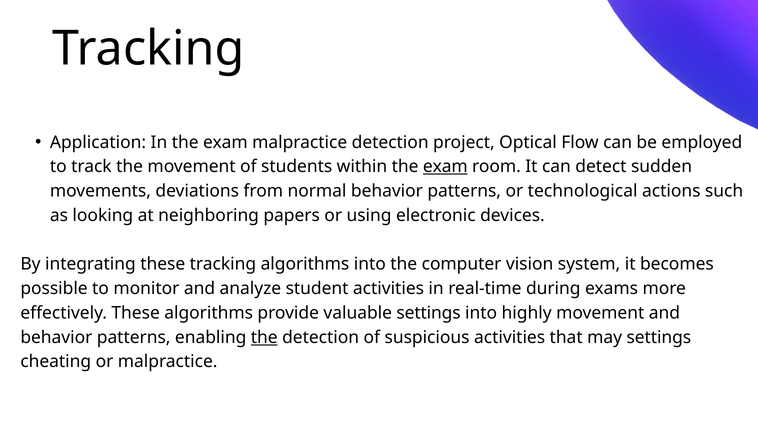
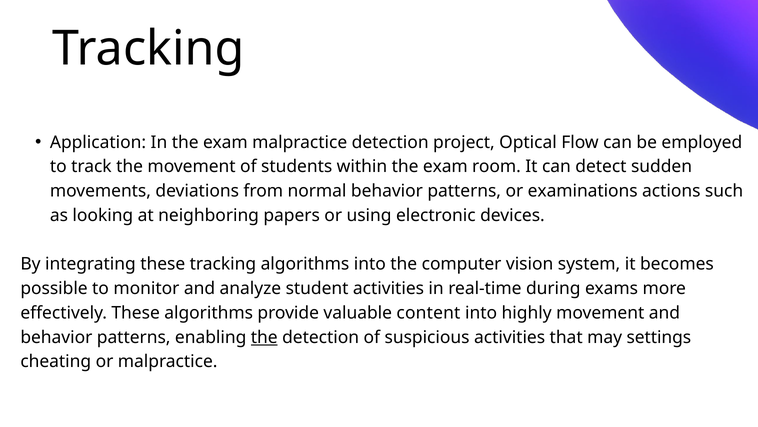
exam underline: present -> none (445, 166)
technological: technological -> examinations (583, 191)
valuable settings: settings -> content (428, 312)
